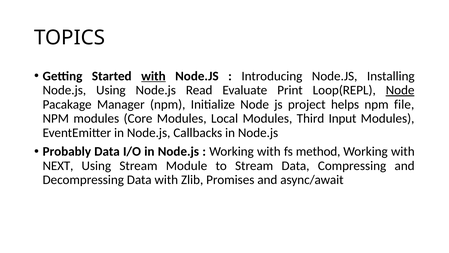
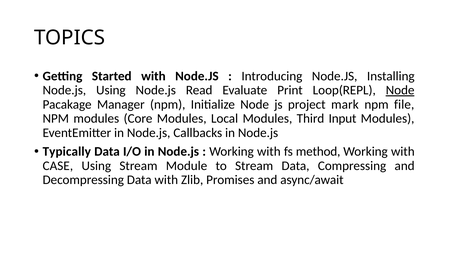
with underline: present -> none (153, 76)
helps: helps -> mark (345, 104)
Probably: Probably -> Typically (67, 151)
NEXT: NEXT -> CASE (58, 165)
